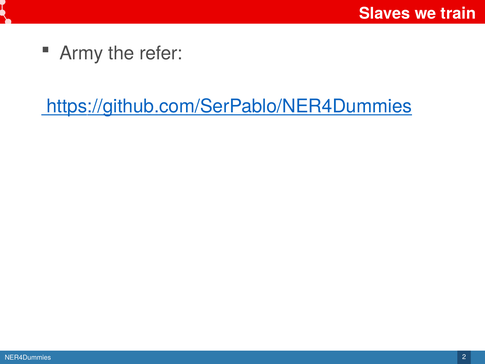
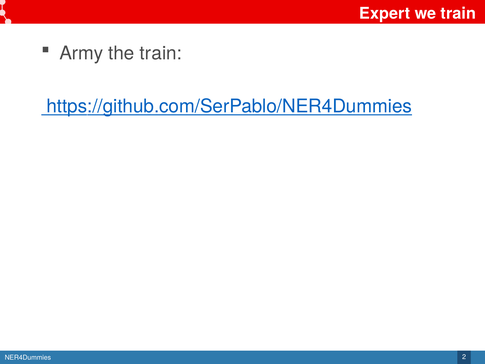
Slaves: Slaves -> Expert (385, 14)
the refer: refer -> train (161, 53)
